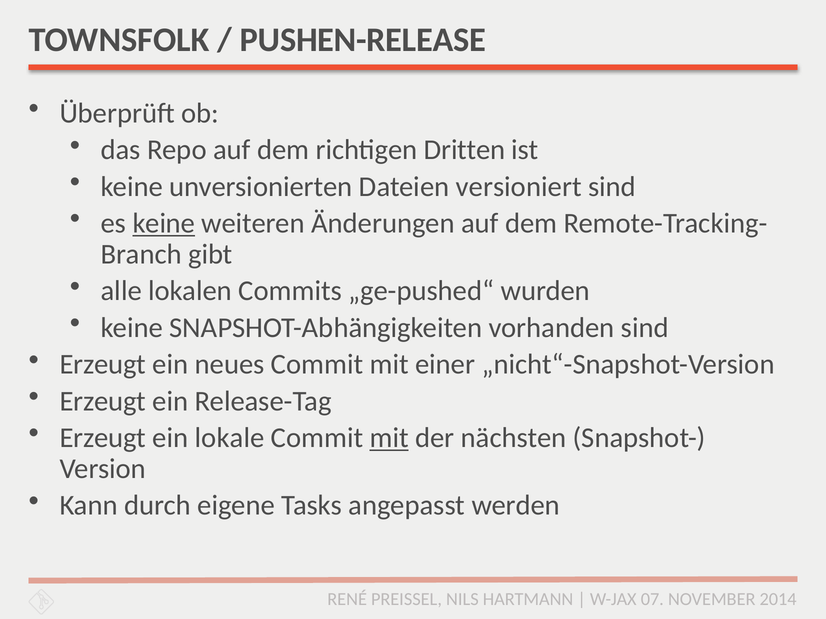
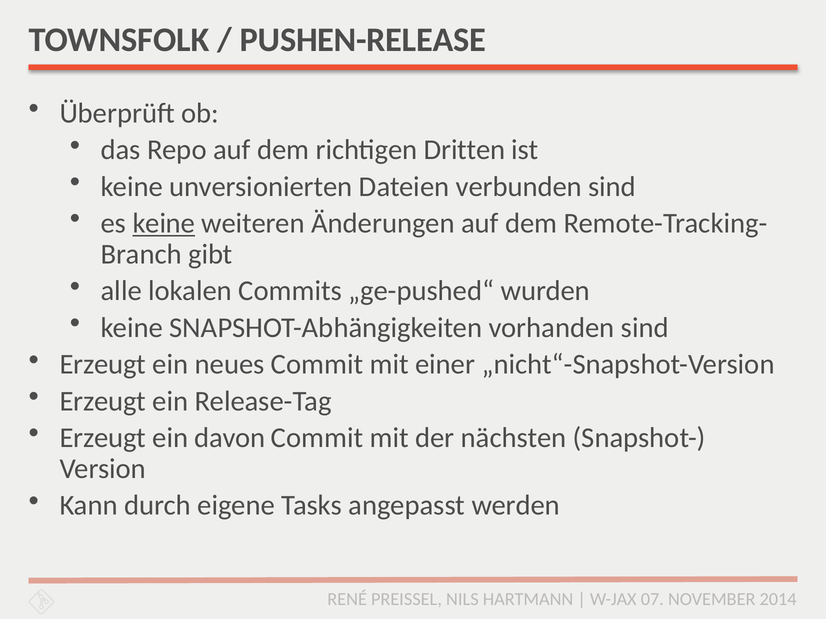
versioniert: versioniert -> verbunden (519, 187)
lokale: lokale -> davon (230, 438)
mit underline: present -> none (389, 438)
